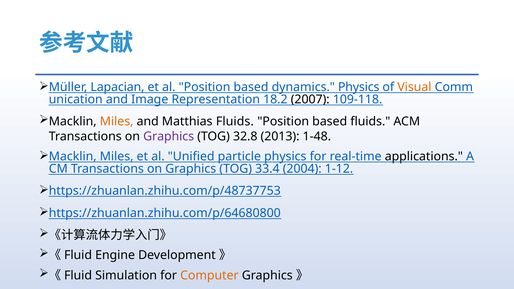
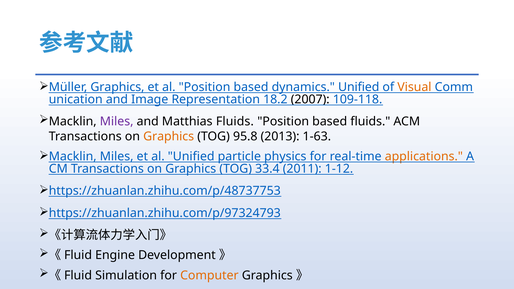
Müller Lapacian: Lapacian -> Graphics (117, 87)
dynamics Physics: Physics -> Unified (359, 87)
Miles colour: orange -> purple (117, 122)
Graphics colour: purple -> orange (169, 136)
32.8: 32.8 -> 95.8 (245, 136)
1-48: 1-48 -> 1-63 (317, 136)
applications colour: black -> orange (424, 156)
2004: 2004 -> 2011 (302, 169)
https://zhuanlan.zhihu.com/p/64680800: https://zhuanlan.zhihu.com/p/64680800 -> https://zhuanlan.zhihu.com/p/97324793 (165, 213)
